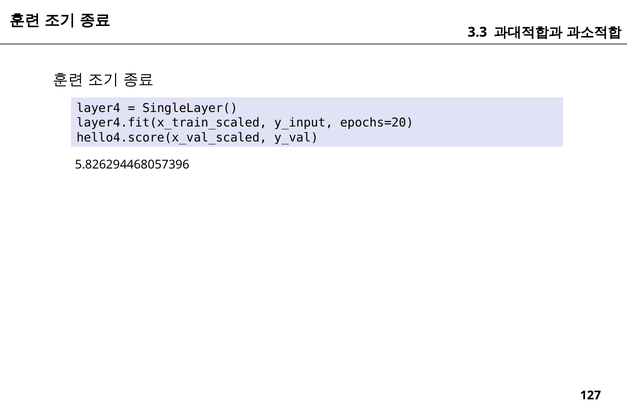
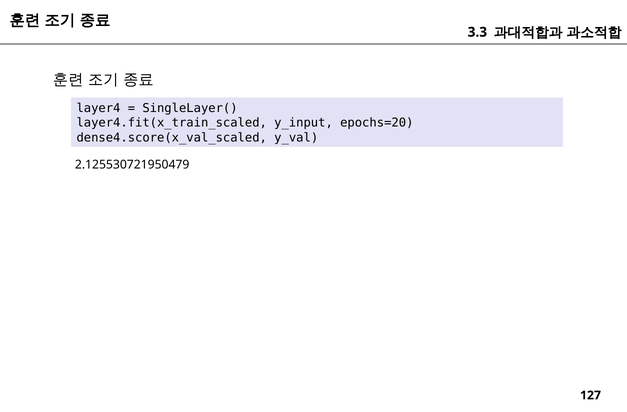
hello4.score(x_val_scaled: hello4.score(x_val_scaled -> dense4.score(x_val_scaled (172, 138)
5.826294468057396: 5.826294468057396 -> 2.125530721950479 (132, 165)
